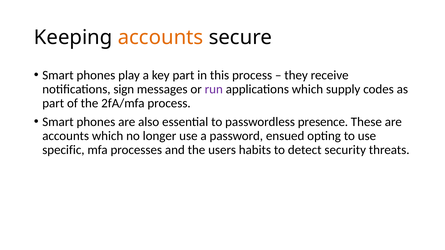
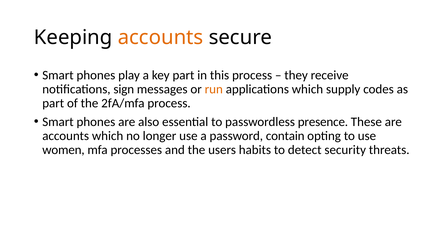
run colour: purple -> orange (214, 89)
ensued: ensued -> contain (285, 136)
specific: specific -> women (63, 150)
